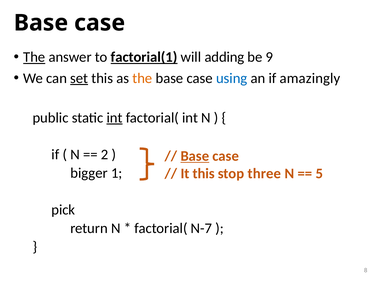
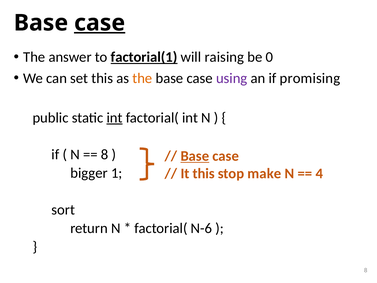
case underline: none -> present (100, 23)
The underline: present -> none (34, 57)
adding: adding -> raising (224, 57)
9: 9 -> 0 (269, 57)
set underline: present -> none (79, 78)
using colour: blue -> purple (232, 78)
amazingly: amazingly -> promising (310, 78)
2: 2 -> 8 (105, 154)
three: three -> make (264, 173)
5: 5 -> 4 (319, 173)
pick: pick -> sort (63, 210)
N-7: N-7 -> N-6 (201, 228)
